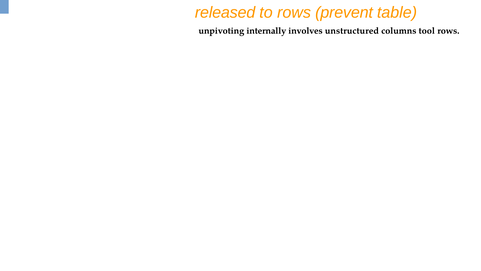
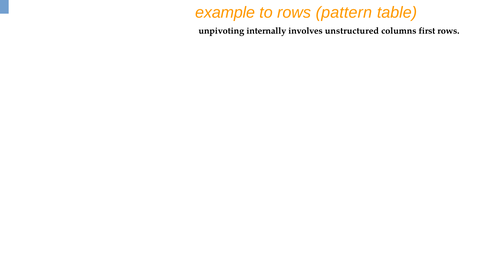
released: released -> example (225, 13)
prevent: prevent -> pattern (344, 13)
tool: tool -> first (427, 31)
